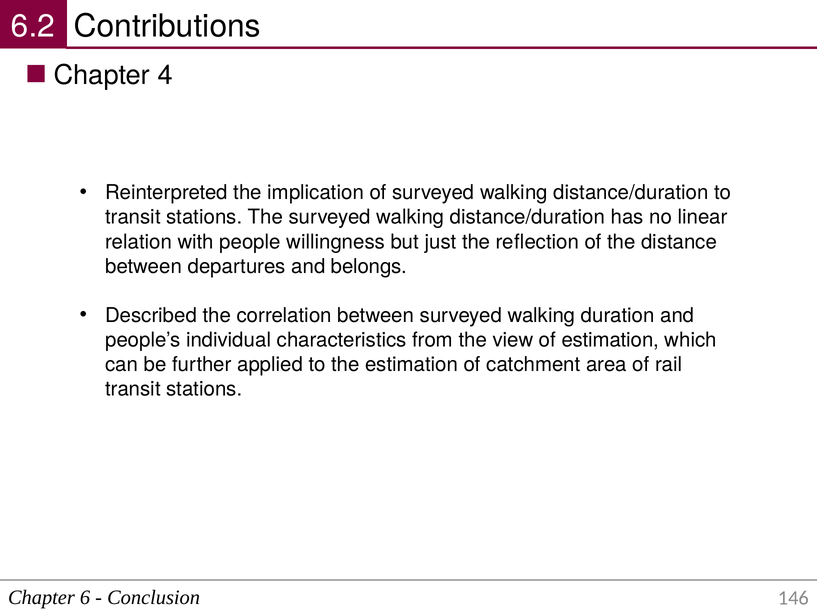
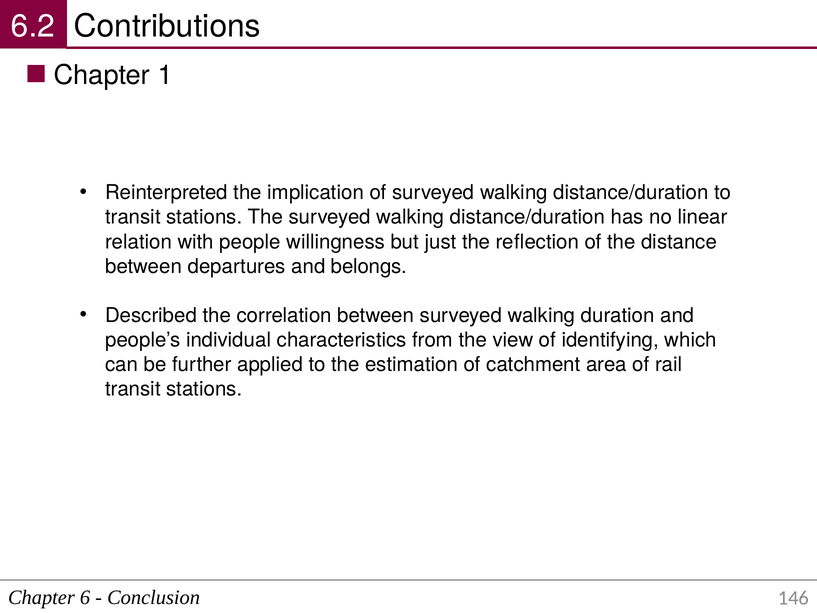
4: 4 -> 1 (165, 75)
of estimation: estimation -> identifying (610, 340)
